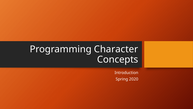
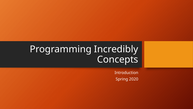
Character: Character -> Incredibly (116, 49)
